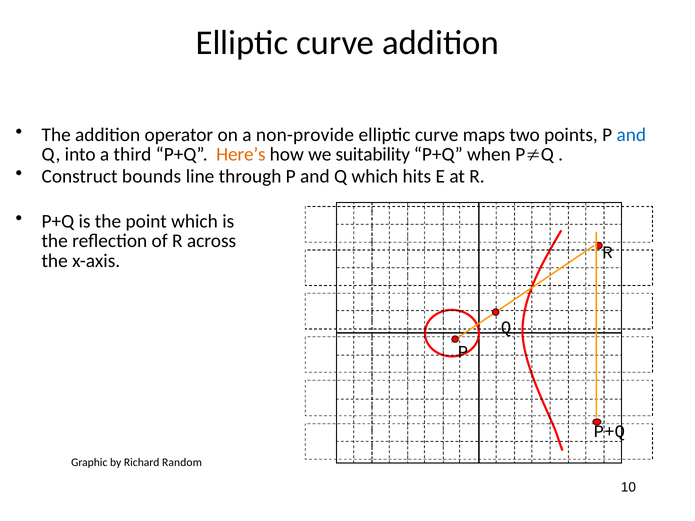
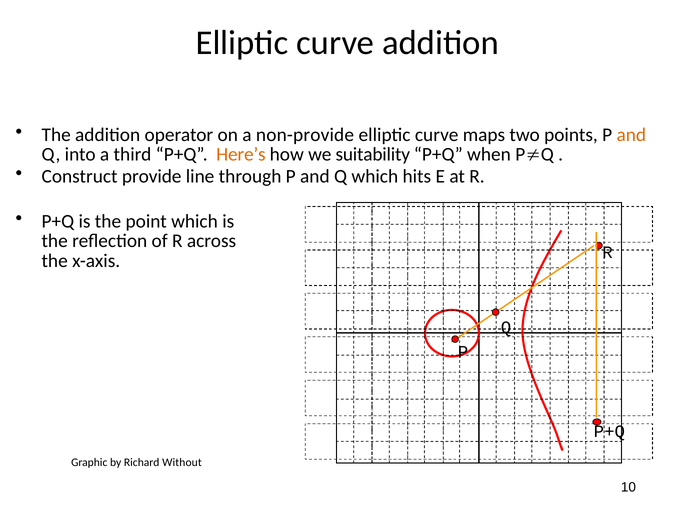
and colour: blue -> orange (631, 135)
bounds: bounds -> provide (152, 176)
Random: Random -> Without (182, 463)
